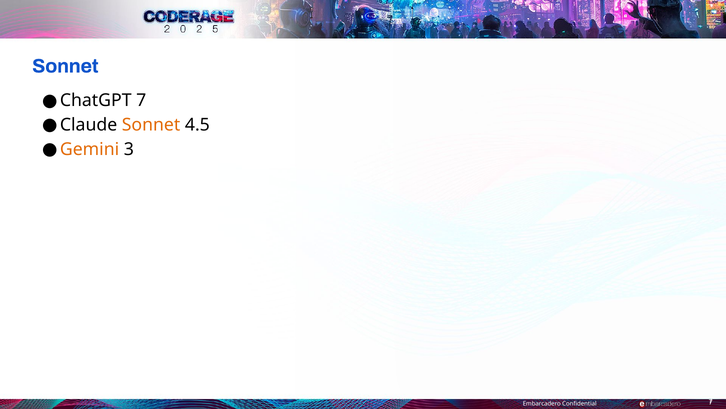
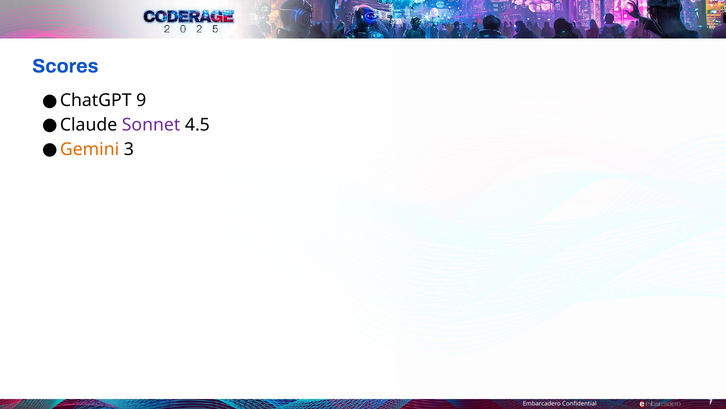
Sonnet: Sonnet -> Scores (65, 66)
ChatGPT 7: 7 -> 9 (141, 100)
Sonnet colour: orange -> purple (151, 125)
